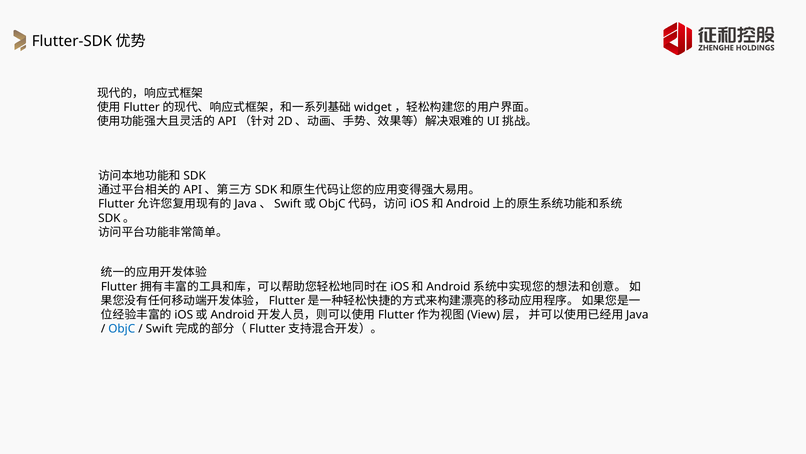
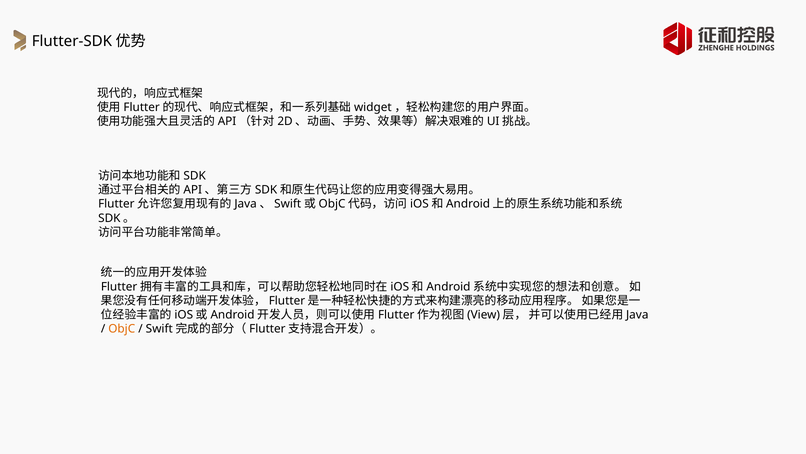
ObjC colour: blue -> orange (122, 329)
